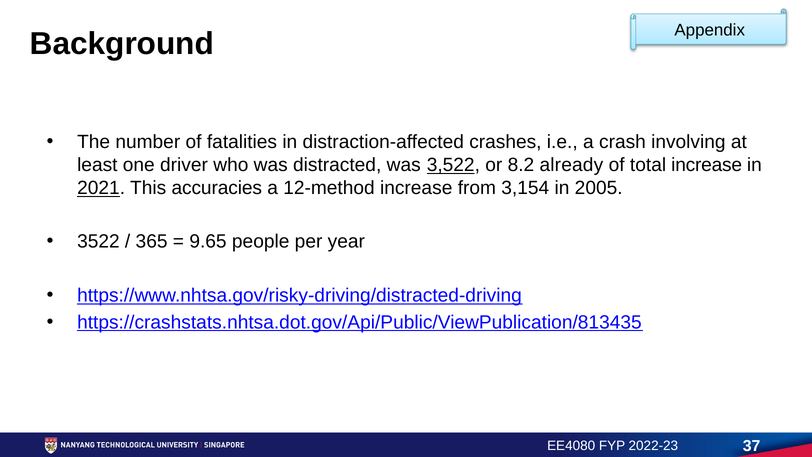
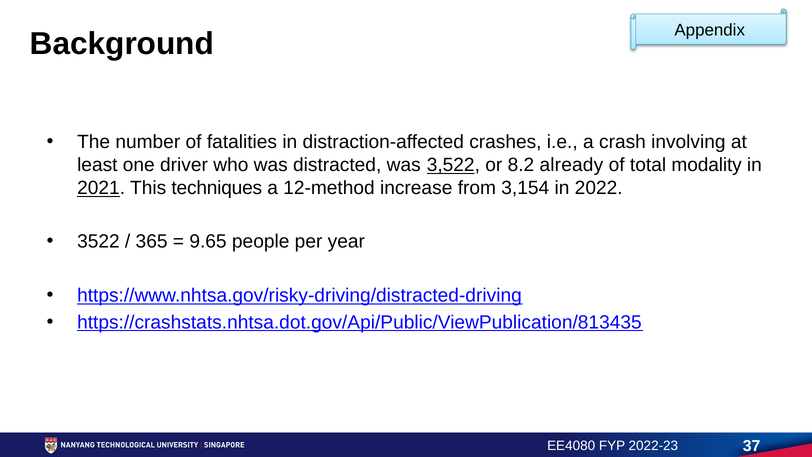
total increase: increase -> modality (707, 165)
accuracies: accuracies -> techniques (217, 188)
2005: 2005 -> 2022 (599, 188)
